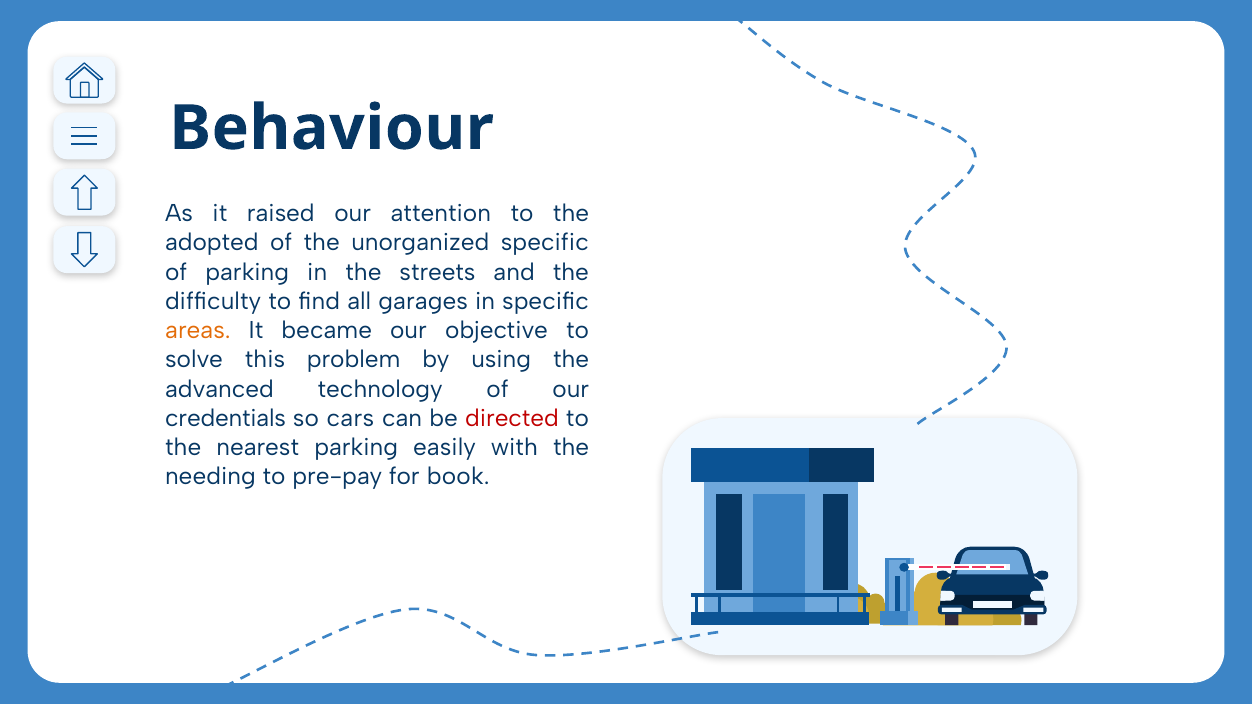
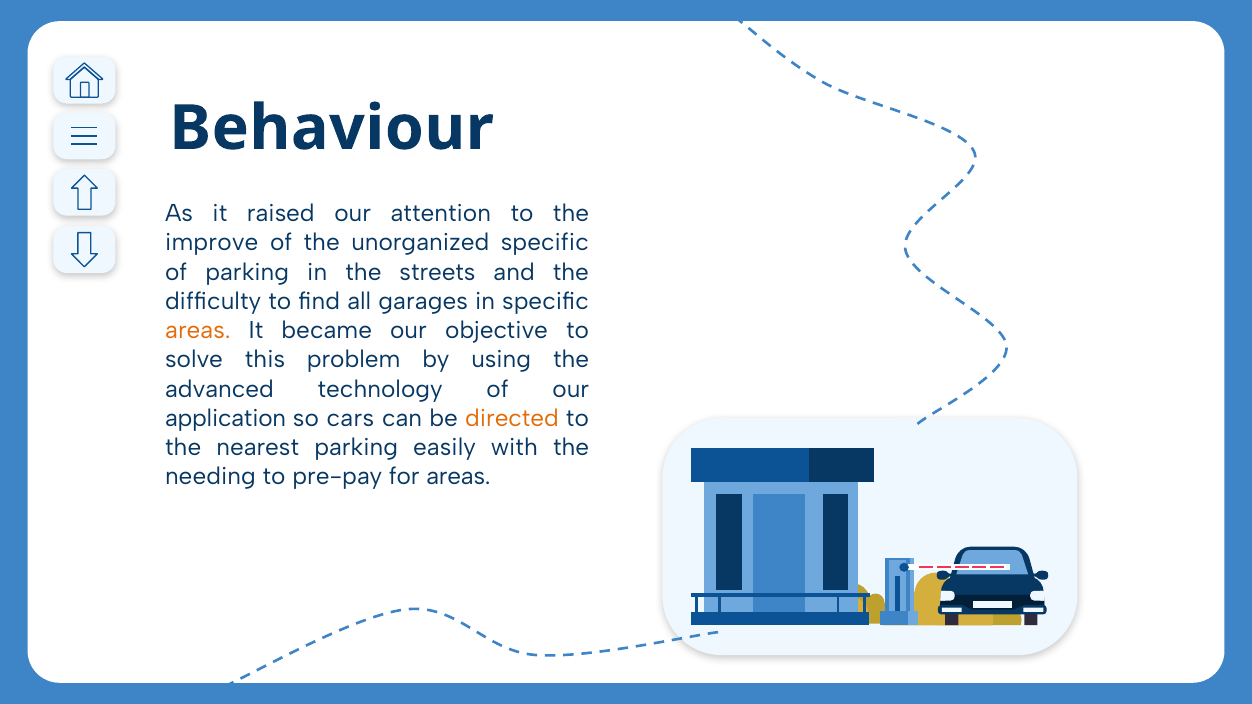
adopted: adopted -> improve (212, 243)
credentials: credentials -> application (226, 418)
directed colour: red -> orange (512, 418)
for book: book -> areas (458, 477)
